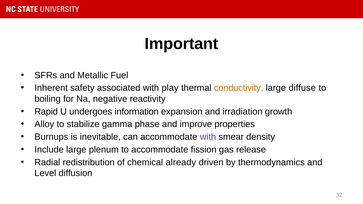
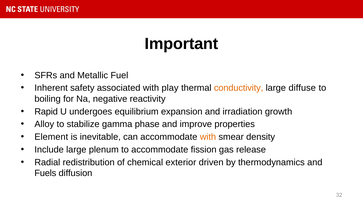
information: information -> equilibrium (137, 112)
Burnups: Burnups -> Element (51, 137)
with colour: purple -> orange (208, 137)
already: already -> exterior (181, 162)
Level: Level -> Fuels (45, 173)
